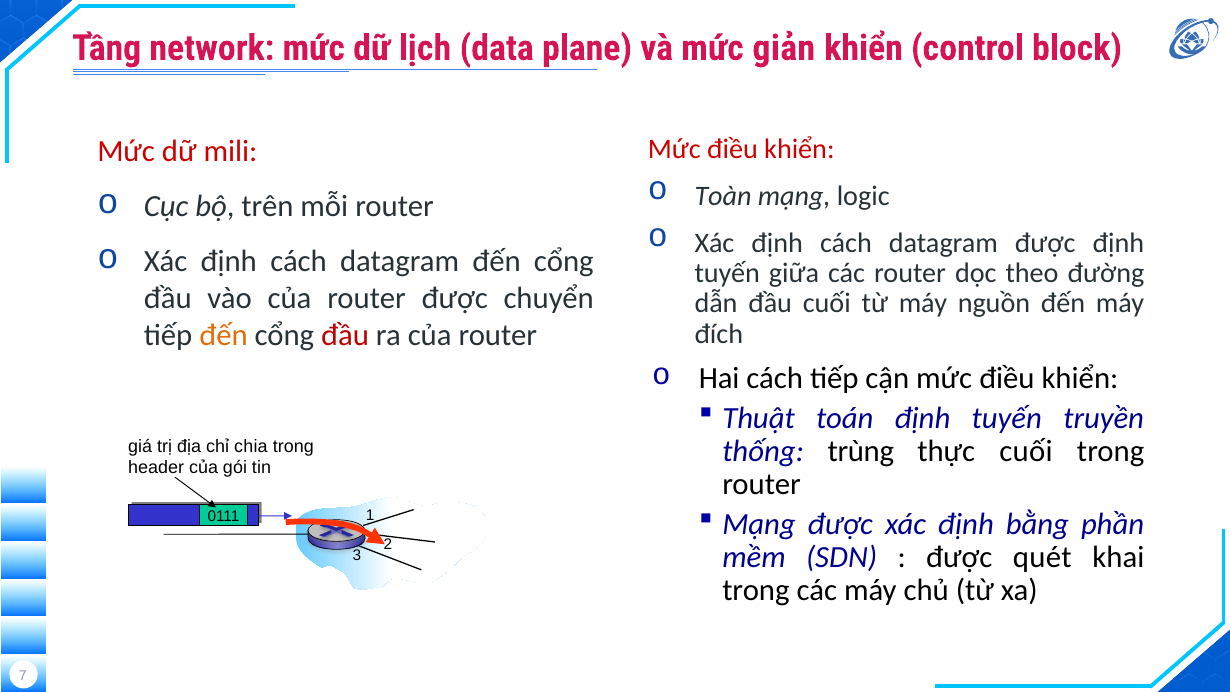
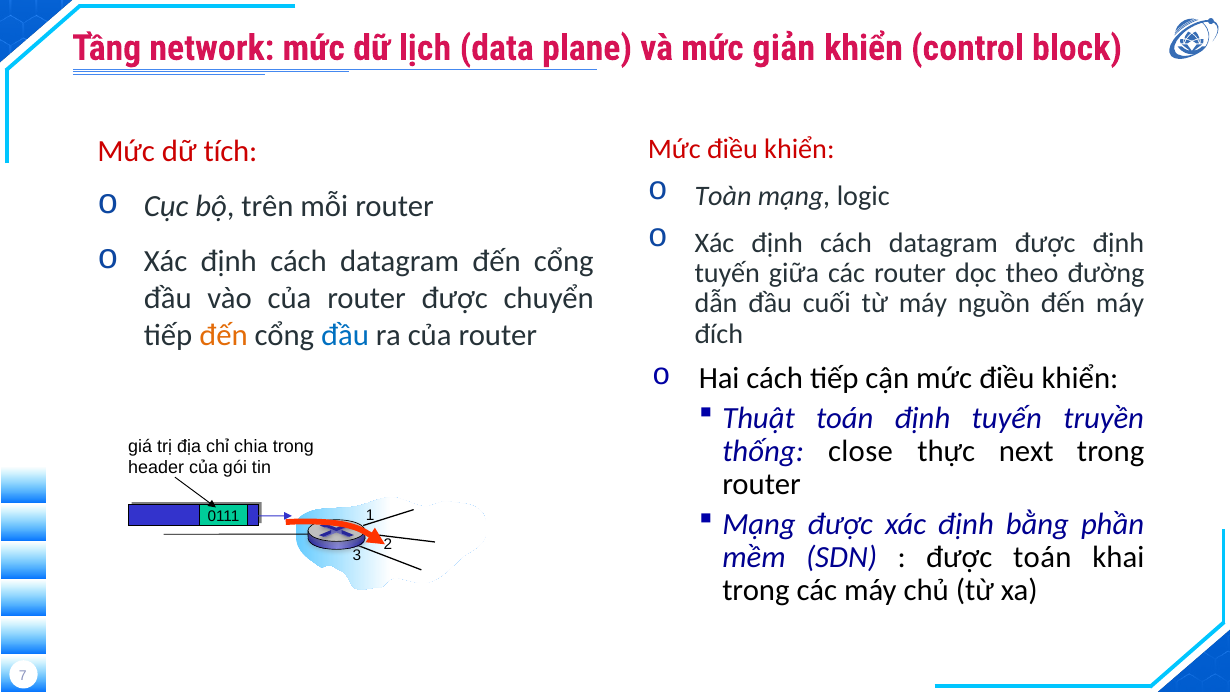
mili: mili -> tích (230, 151)
đầu colour: red -> blue (345, 335)
trùng: trùng -> close (860, 451)
thực cuối: cuối -> next (1026, 451)
được quét: quét -> toán (1042, 557)
